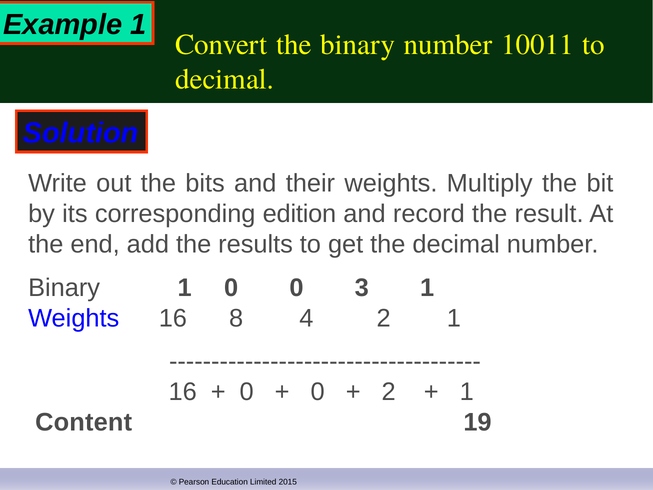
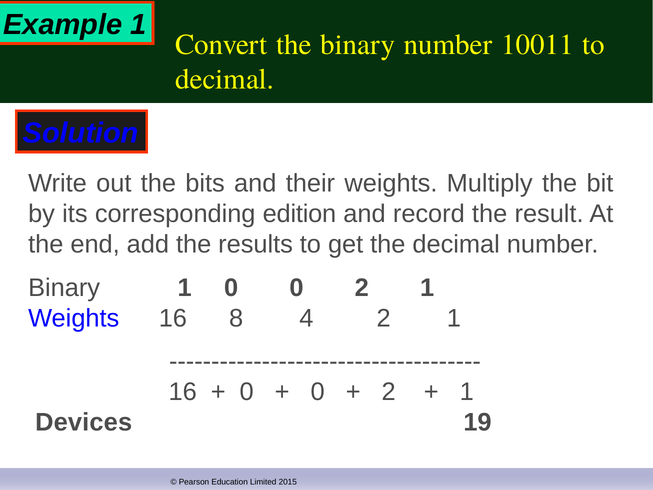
0 3: 3 -> 2 (362, 288)
Content: Content -> Devices (84, 422)
